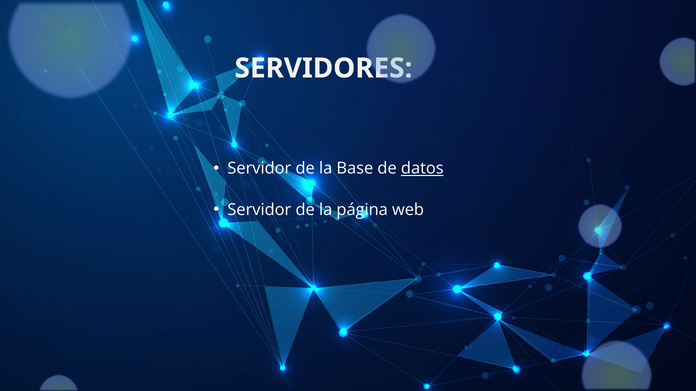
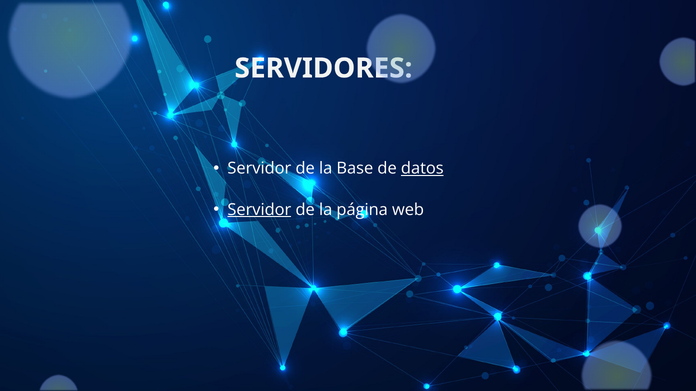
Servidor underline: none -> present (259, 210)
